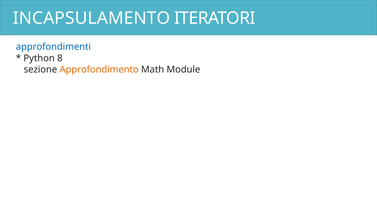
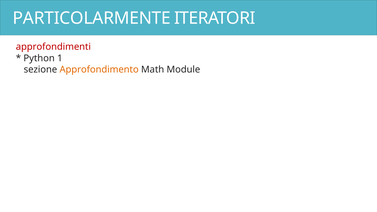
INCAPSULAMENTO: INCAPSULAMENTO -> PARTICOLARMENTE (92, 18)
approfondimenti colour: blue -> red (53, 47)
8: 8 -> 1 (60, 58)
